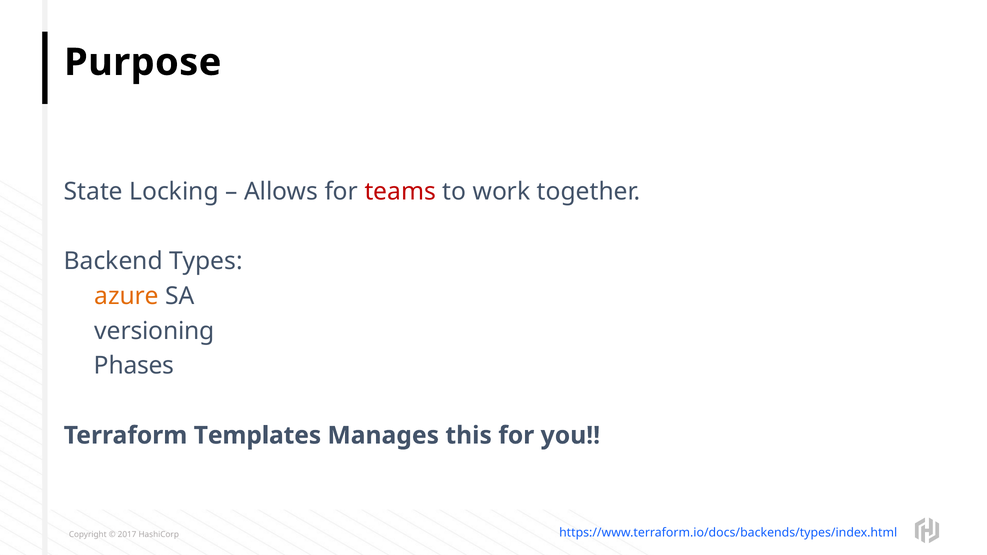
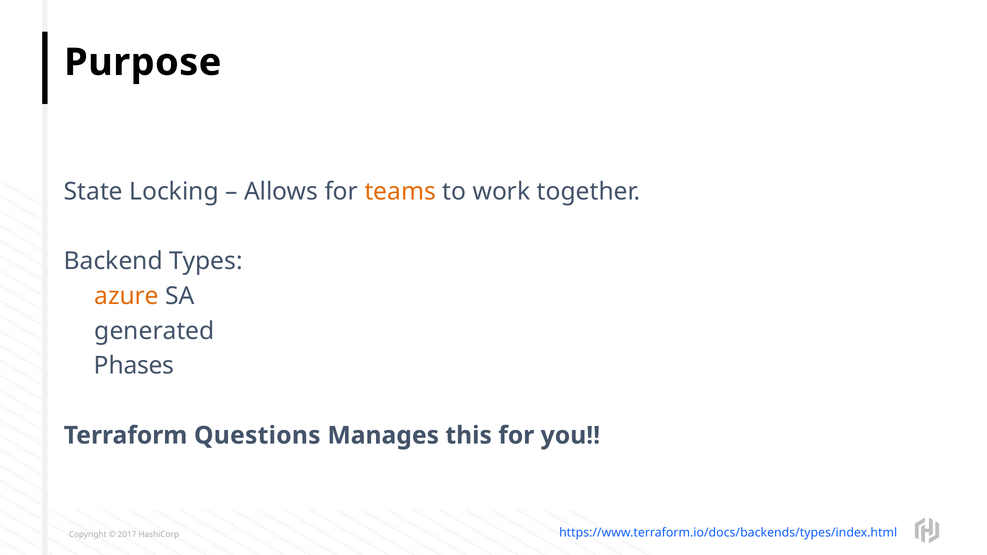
teams colour: red -> orange (400, 192)
versioning: versioning -> generated (154, 331)
Templates: Templates -> Questions (257, 436)
